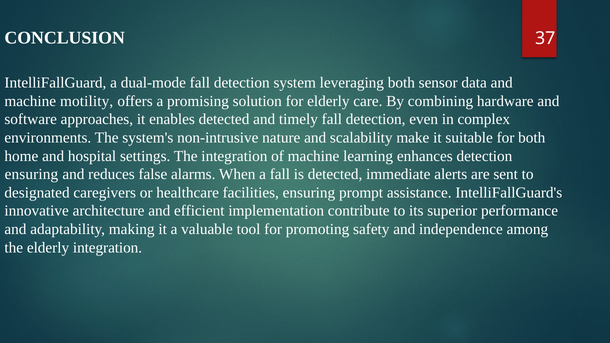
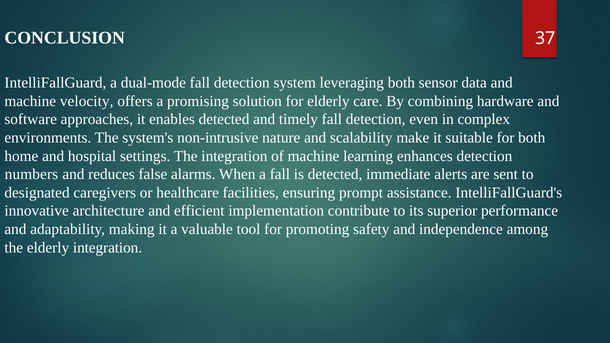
motility: motility -> velocity (87, 101)
ensuring: ensuring -> numbers (31, 174)
